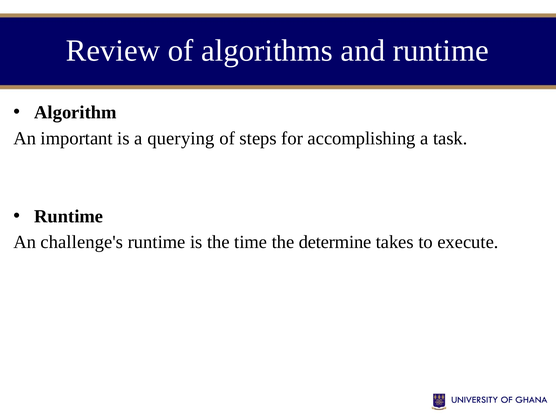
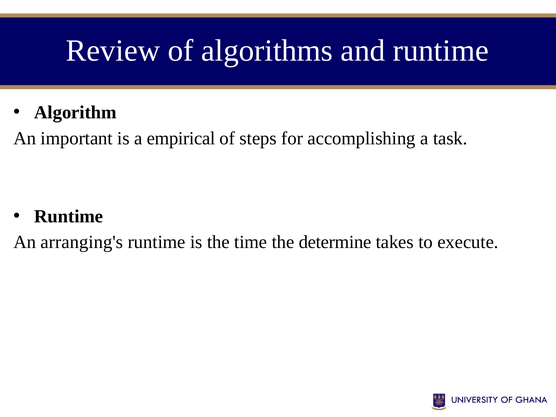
querying: querying -> empirical (181, 138)
challenge's: challenge's -> arranging's (82, 242)
